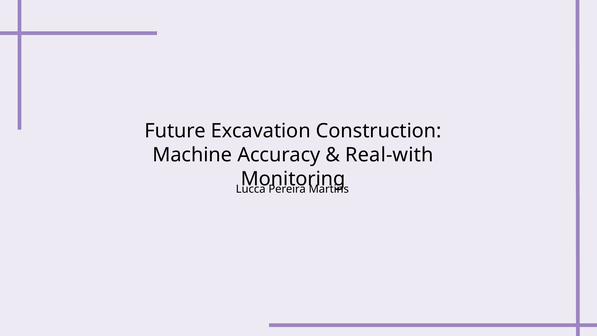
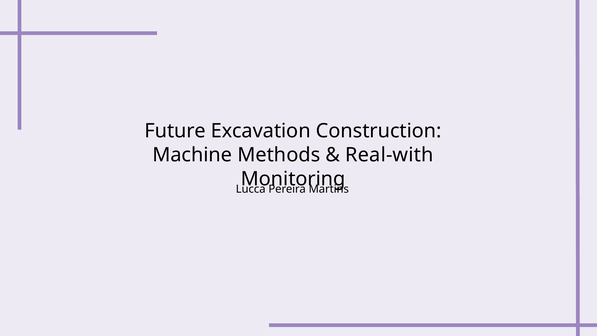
Accuracy: Accuracy -> Methods (279, 155)
